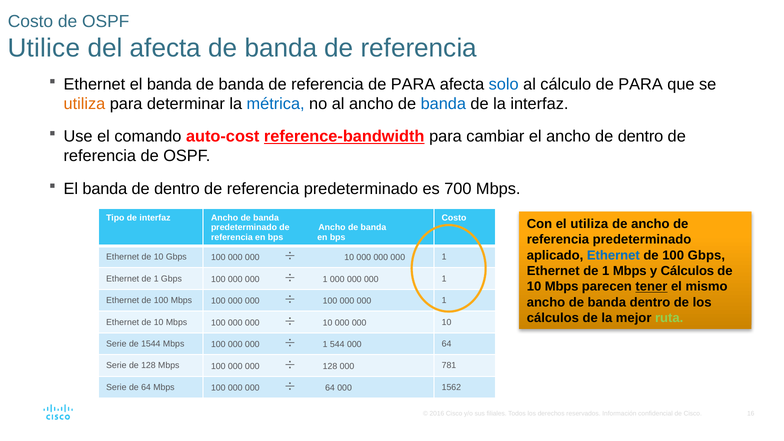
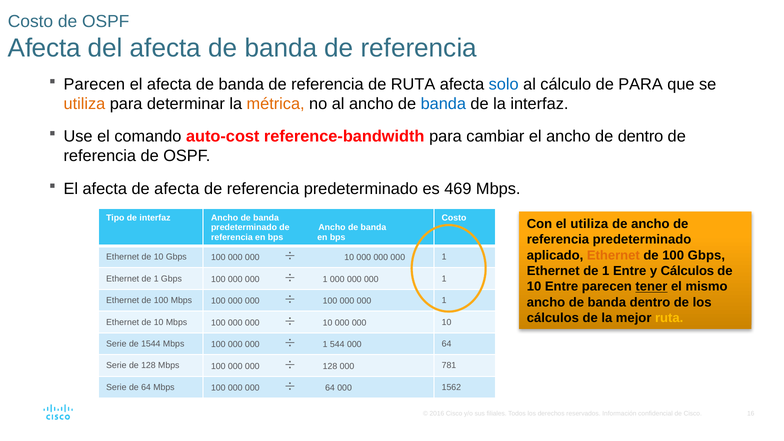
Utilice: Utilice -> Afecta (44, 48)
Ethernet: Ethernet -> Parecen (94, 84)
banda: banda -> afecta (169, 84)
referencia de PARA: PARA -> RUTA (413, 84)
métrica colour: blue -> orange (276, 104)
reference-bandwidth underline: present -> none (344, 137)
banda: banda -> afecta (105, 189)
dentro: dentro -> afecta (177, 189)
700: 700 -> 469 (458, 189)
Ethernet colour: blue -> orange (613, 255)
1 Mbps: Mbps -> Entre (630, 271)
Mbps: Mbps -> Entre (562, 287)
ruta colour: light green -> yellow (669, 318)
